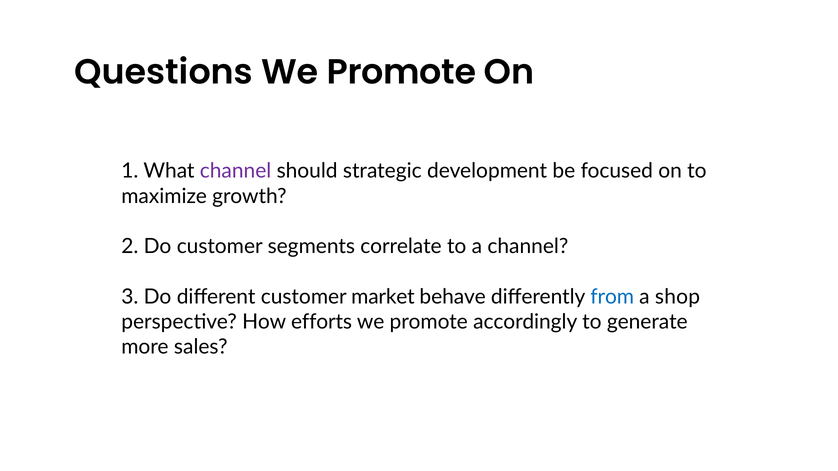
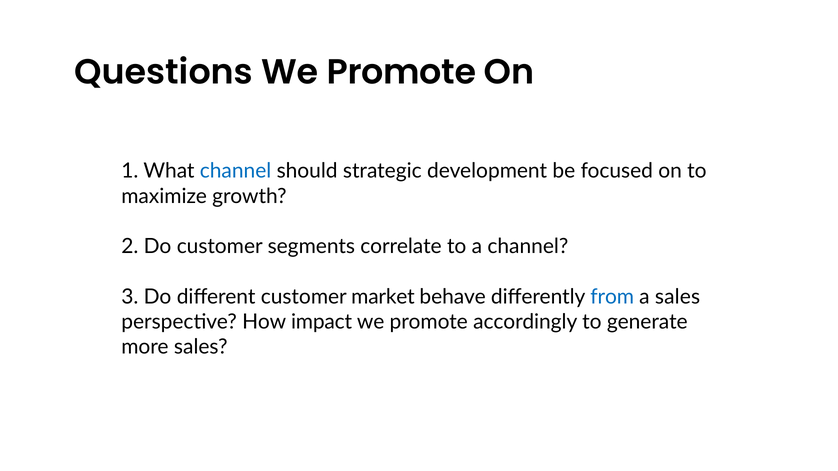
channel colour: purple -> blue (236, 171)
a shop: shop -> sales (678, 297)
efforts: efforts -> impact (322, 322)
